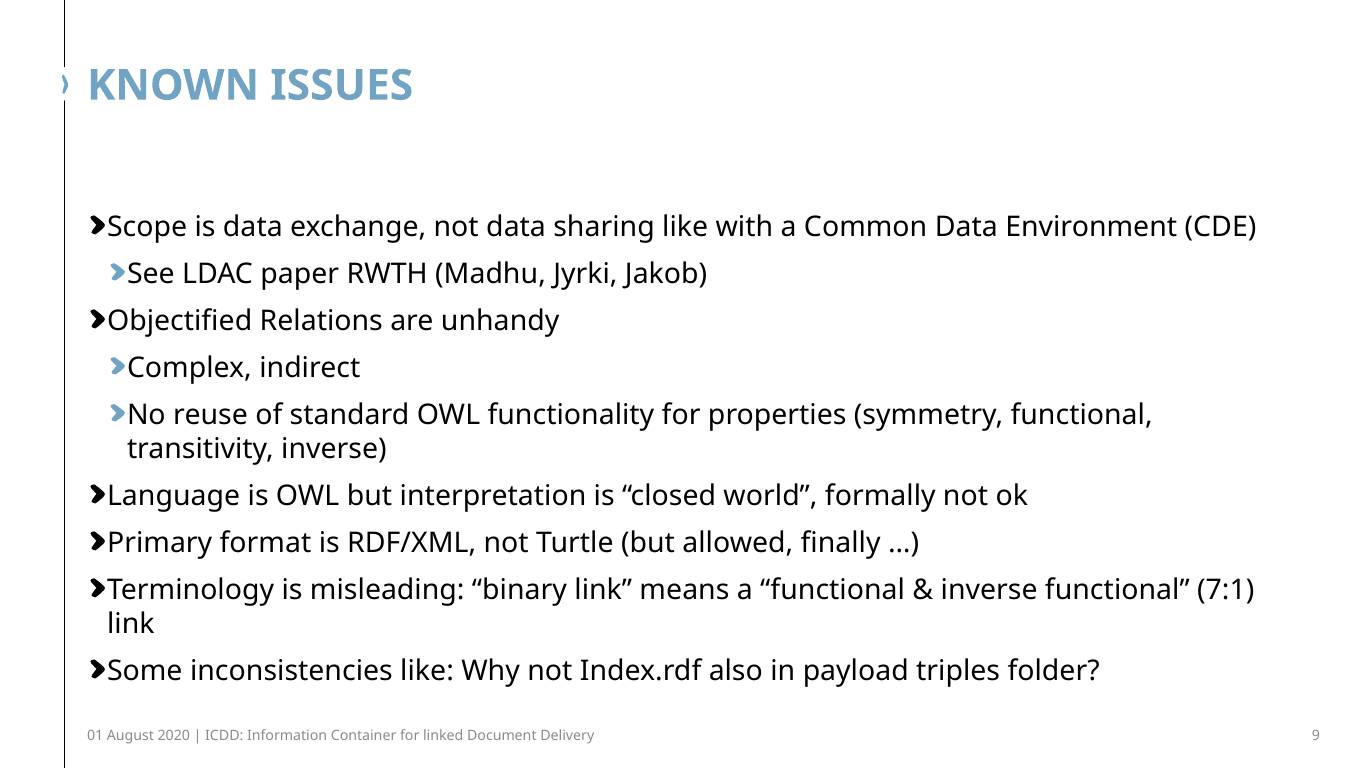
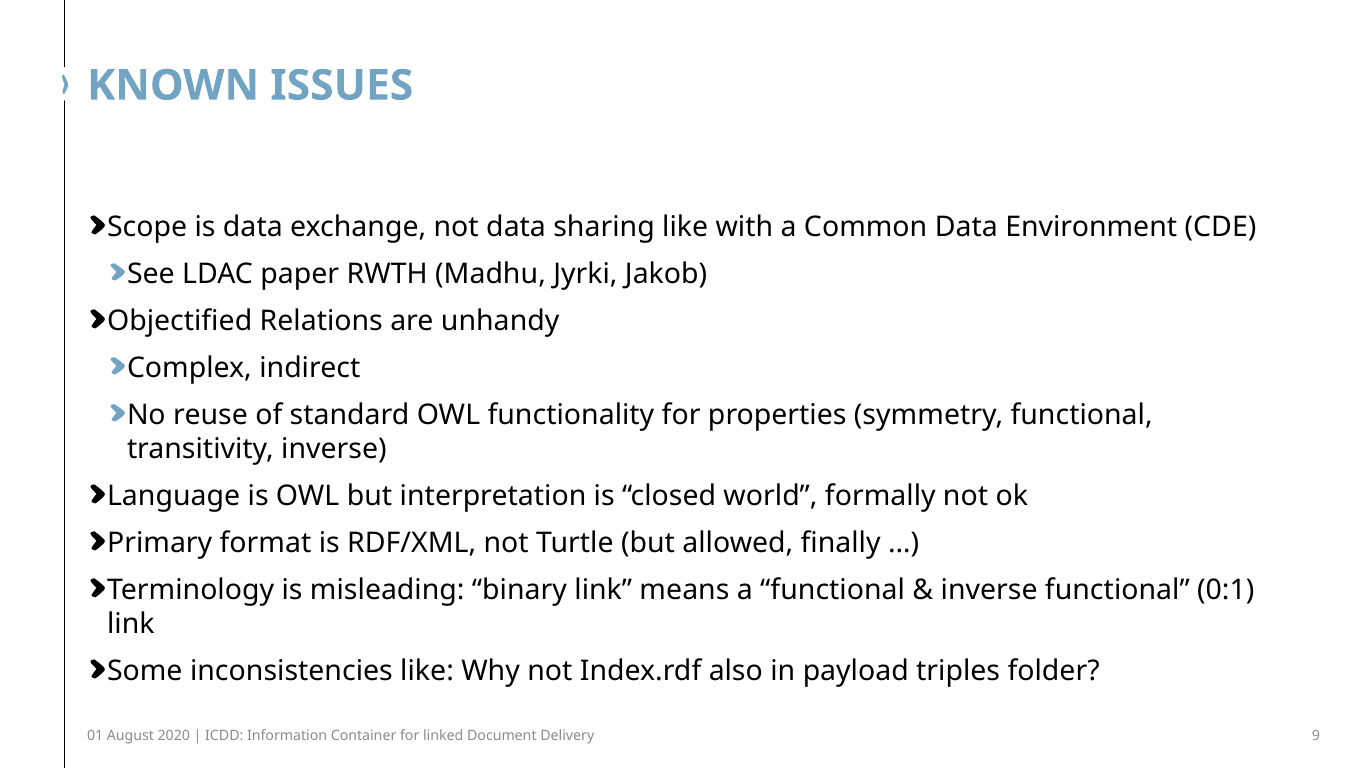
7:1: 7:1 -> 0:1 (1226, 590)
